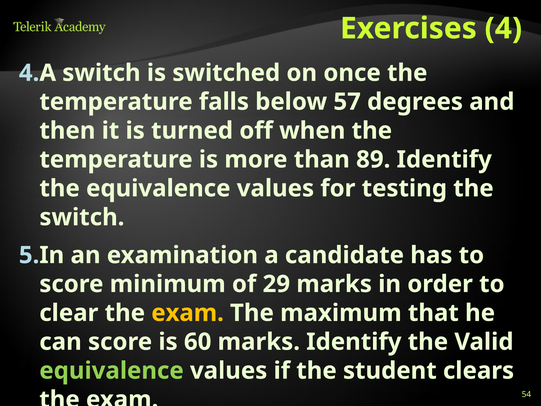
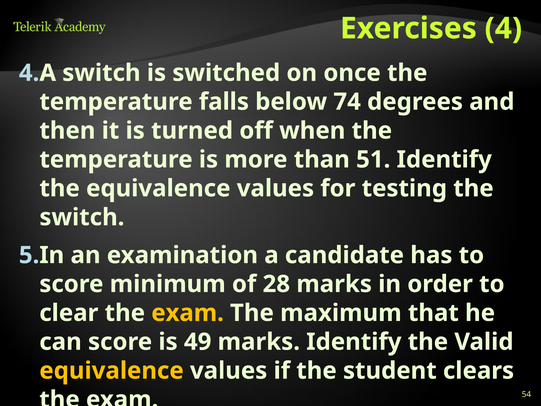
57: 57 -> 74 (347, 102)
89: 89 -> 51 (373, 159)
29: 29 -> 28 (276, 284)
60: 60 -> 49 (198, 342)
equivalence colour: light green -> yellow (112, 371)
